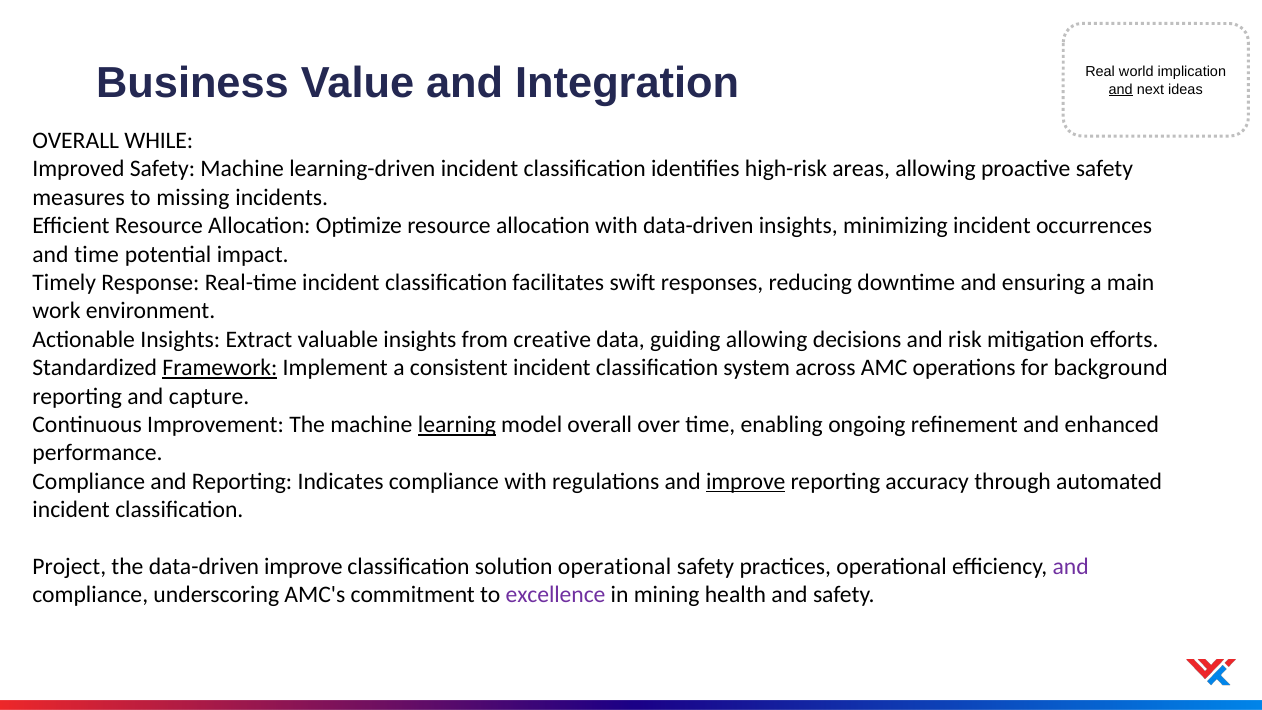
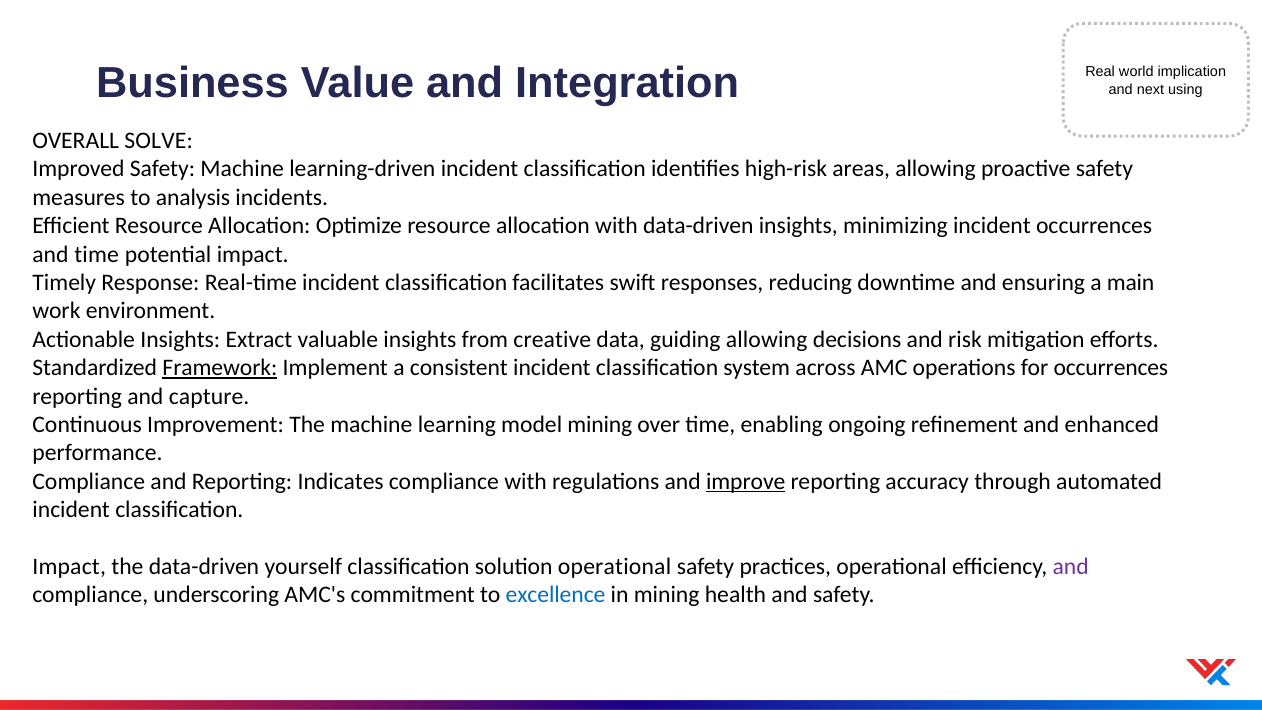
and underline: present -> none (1121, 89)
ideas: ideas -> using (1185, 89)
WHILE: WHILE -> SOLVE (159, 141)
missing: missing -> analysis (193, 197)
for background: background -> occurrences (1111, 368)
learning underline: present -> none (457, 425)
model overall: overall -> mining (600, 425)
Project: Project -> Impact (69, 567)
data-driven improve: improve -> yourself (303, 567)
excellence colour: purple -> blue (556, 595)
